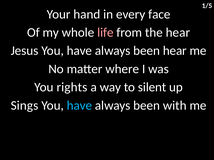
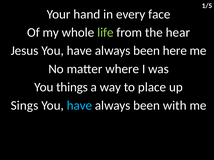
life colour: pink -> light green (105, 33)
been hear: hear -> here (175, 51)
rights: rights -> things (72, 87)
silent: silent -> place (152, 87)
